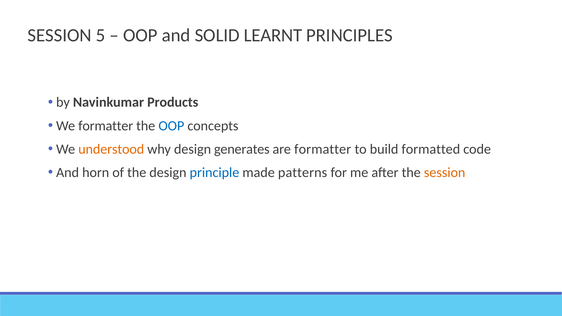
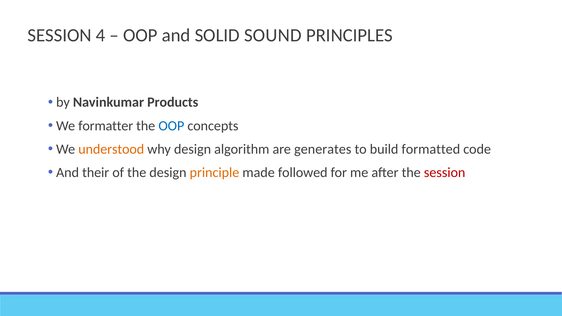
5: 5 -> 4 (101, 35)
LEARNT: LEARNT -> SOUND (273, 35)
generates: generates -> algorithm (242, 149)
are formatter: formatter -> generates (323, 149)
horn: horn -> their (96, 172)
principle colour: blue -> orange (214, 172)
patterns: patterns -> followed (303, 172)
session colour: orange -> red (445, 172)
